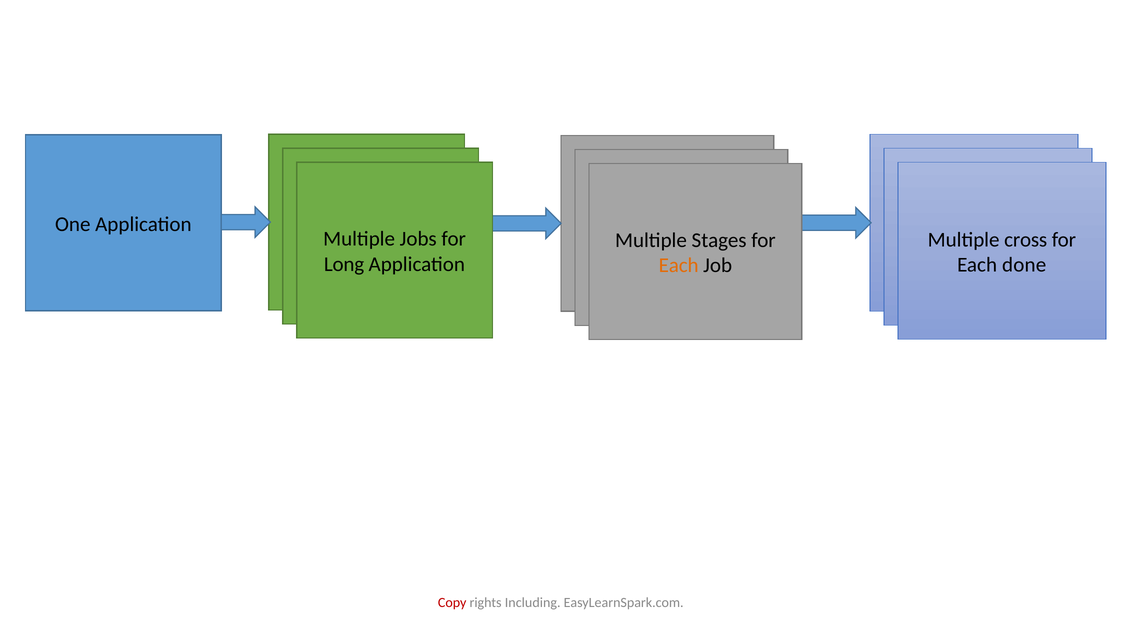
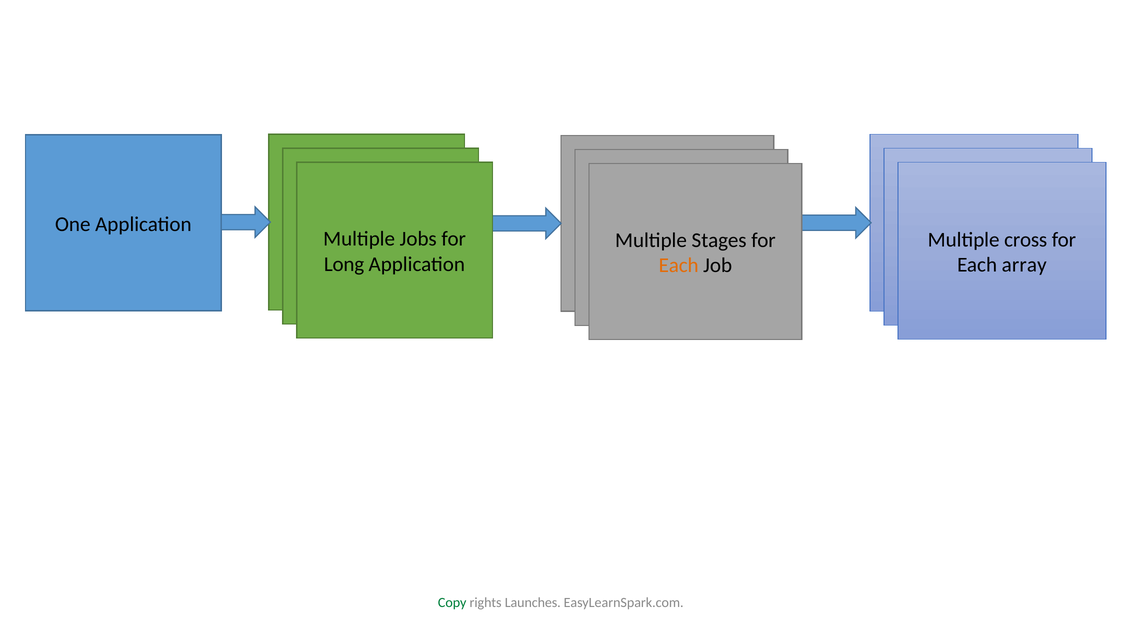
done: done -> array (1024, 265)
Copy colour: red -> green (452, 603)
Including: Including -> Launches (533, 603)
